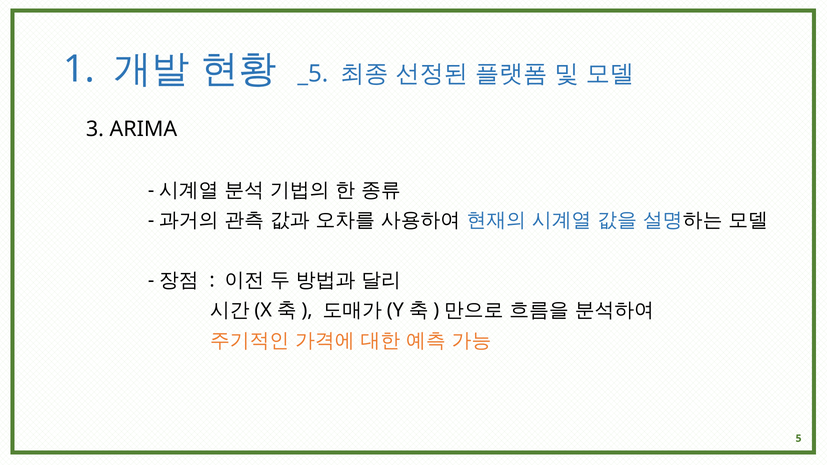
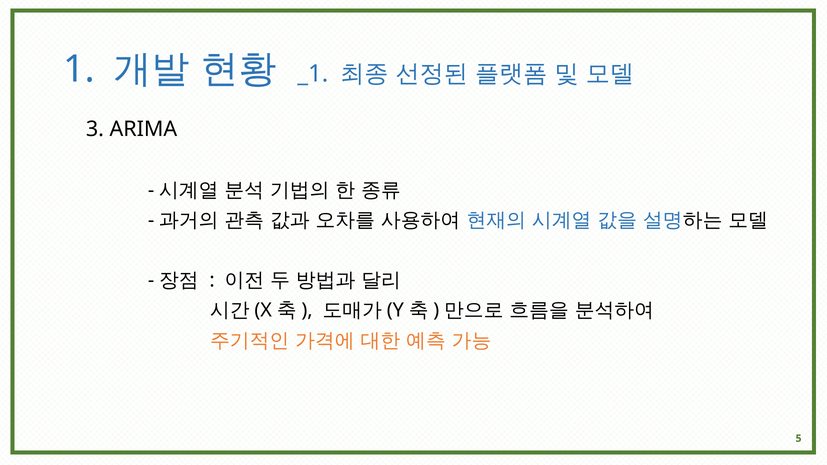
_5: _5 -> _1 (313, 74)
